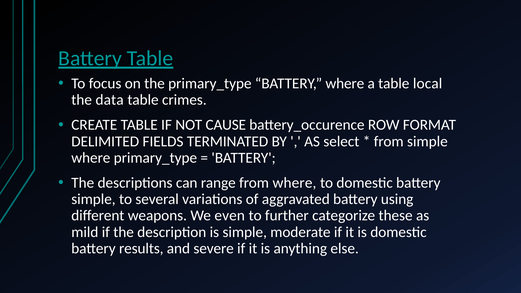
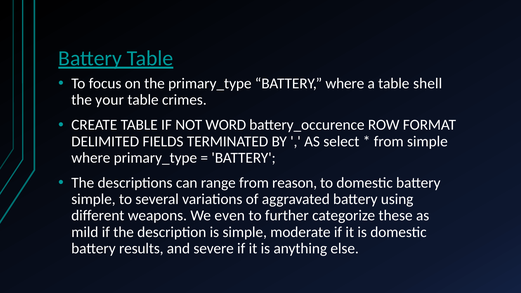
local: local -> shell (428, 83)
data: data -> your (110, 100)
CAUSE: CAUSE -> WORD (226, 125)
from where: where -> reason (295, 183)
